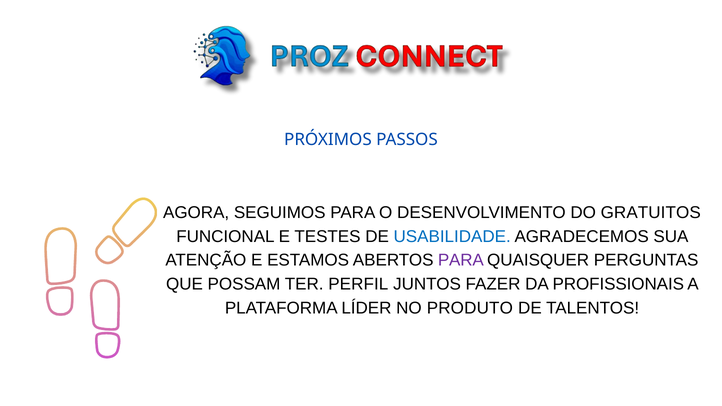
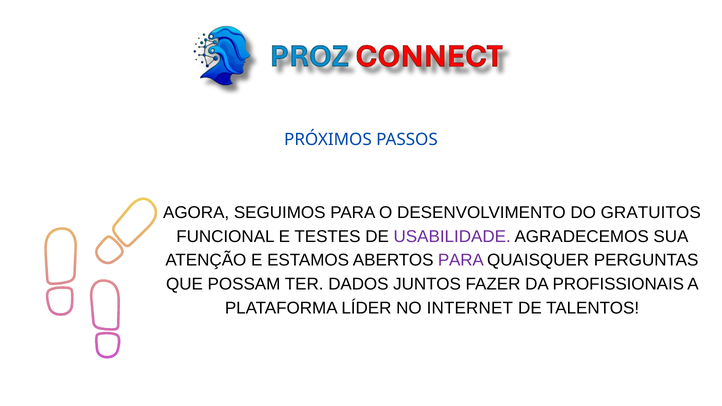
USABILIDADE colour: blue -> purple (452, 237)
PERFIL: PERFIL -> DADOS (358, 284)
PRODUTO: PRODUTO -> INTERNET (470, 308)
